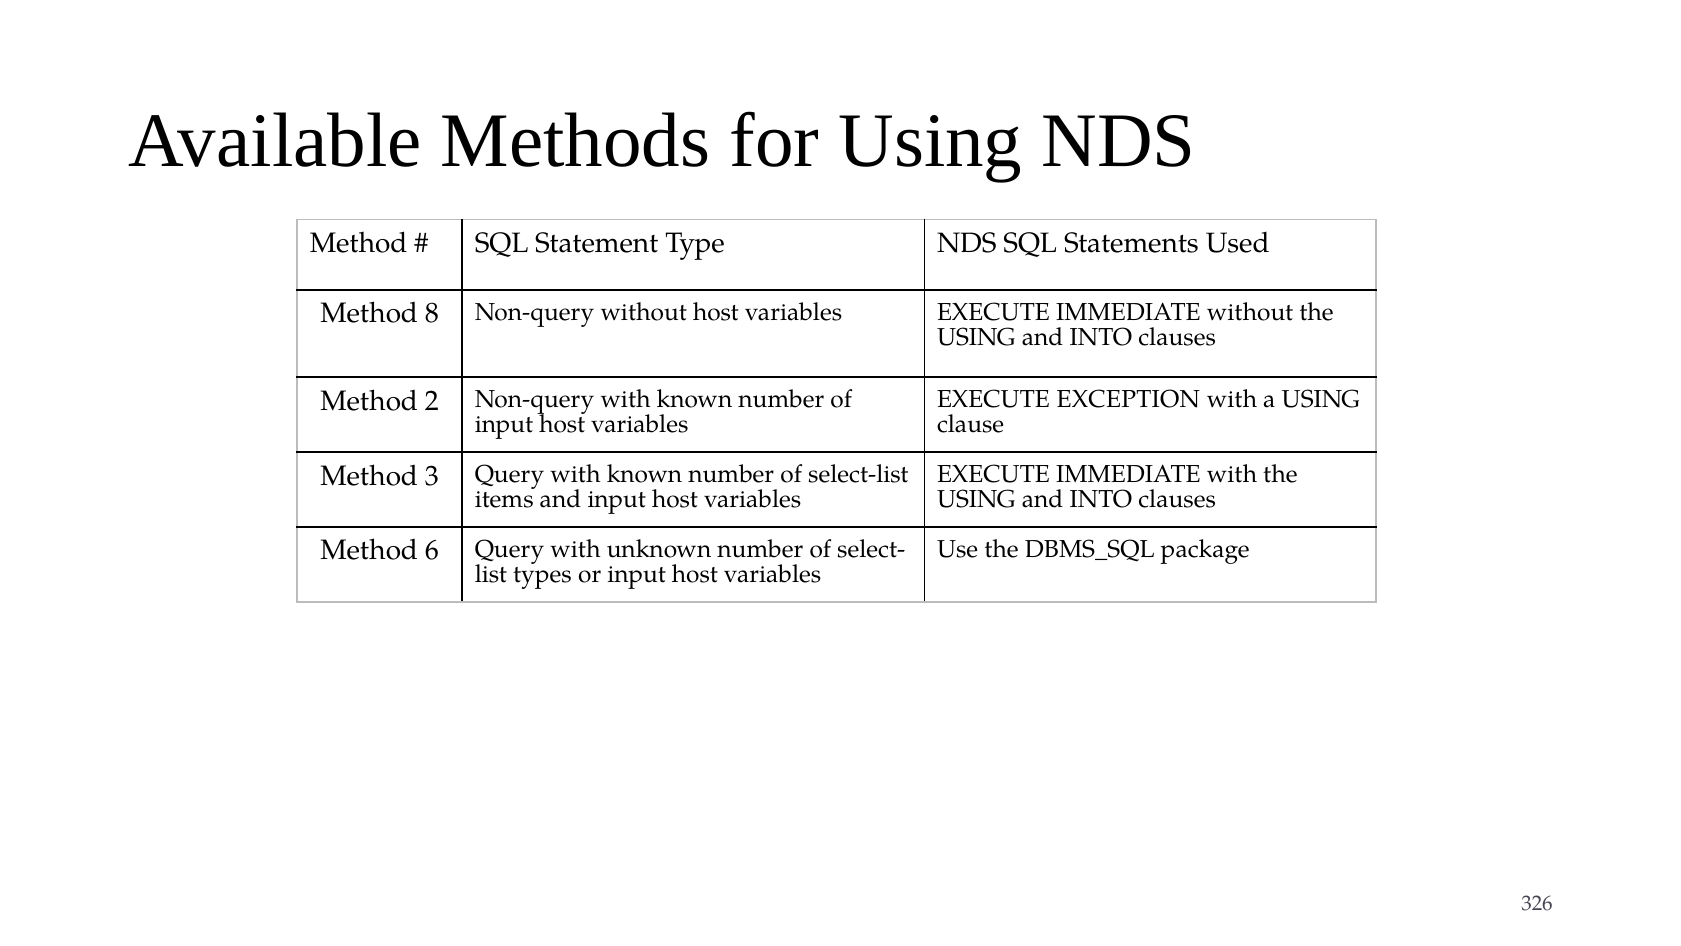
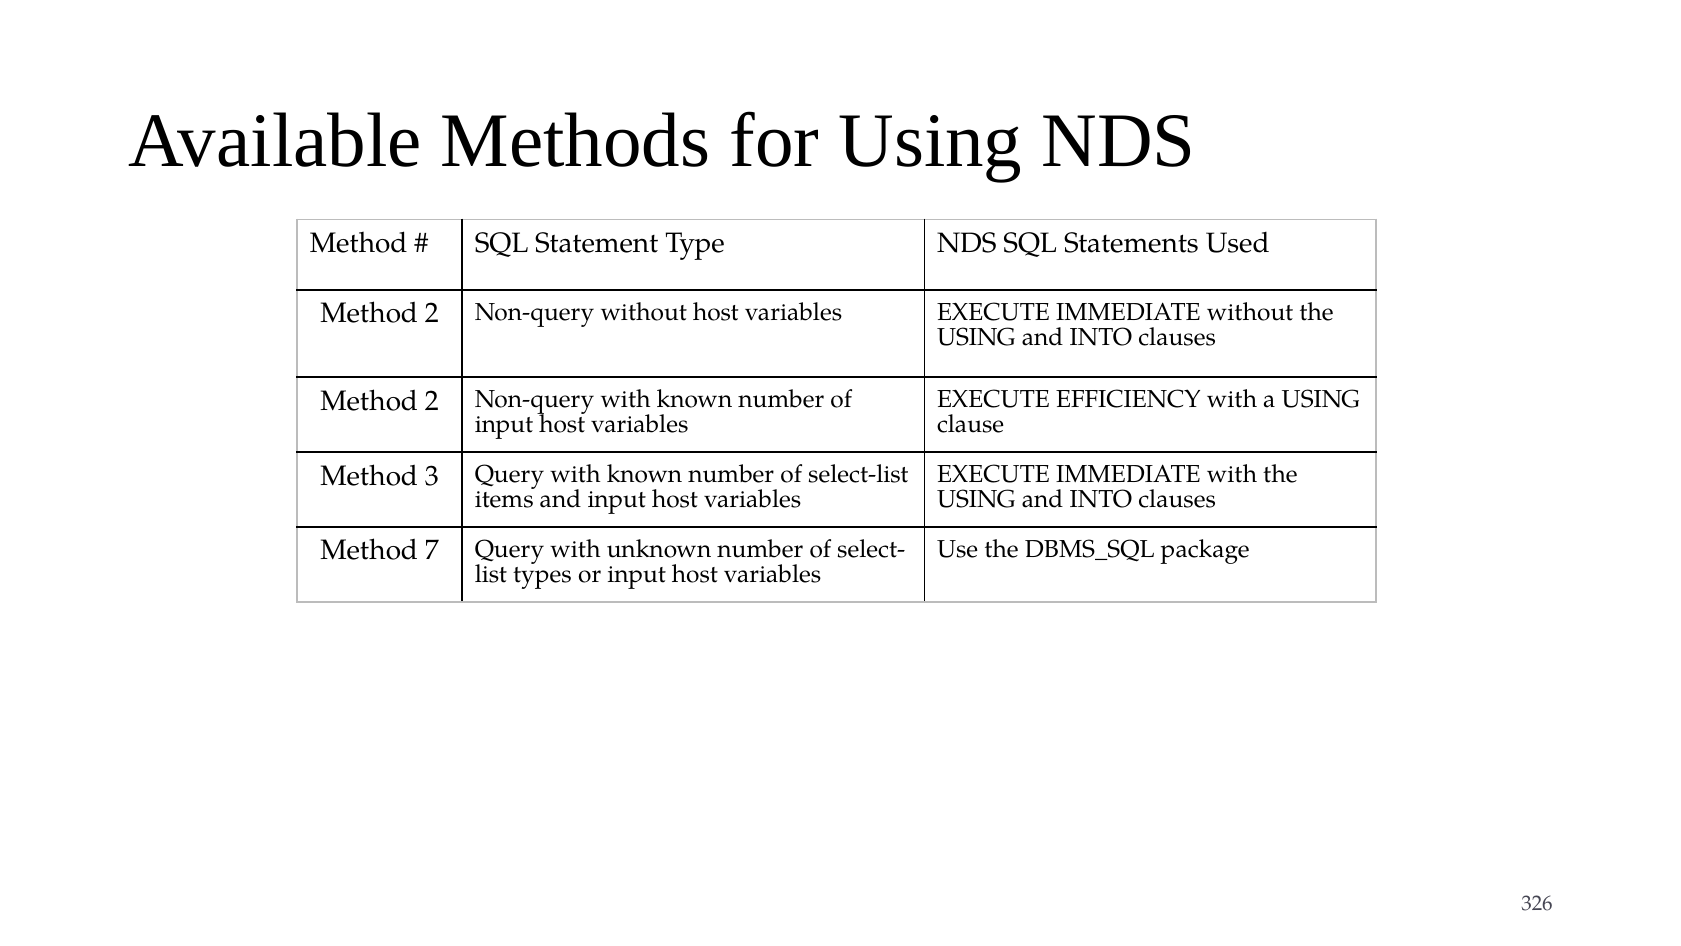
8: 8 -> 2 (432, 314)
EXCEPTION: EXCEPTION -> EFFICIENCY (1128, 399)
6: 6 -> 7 (432, 550)
